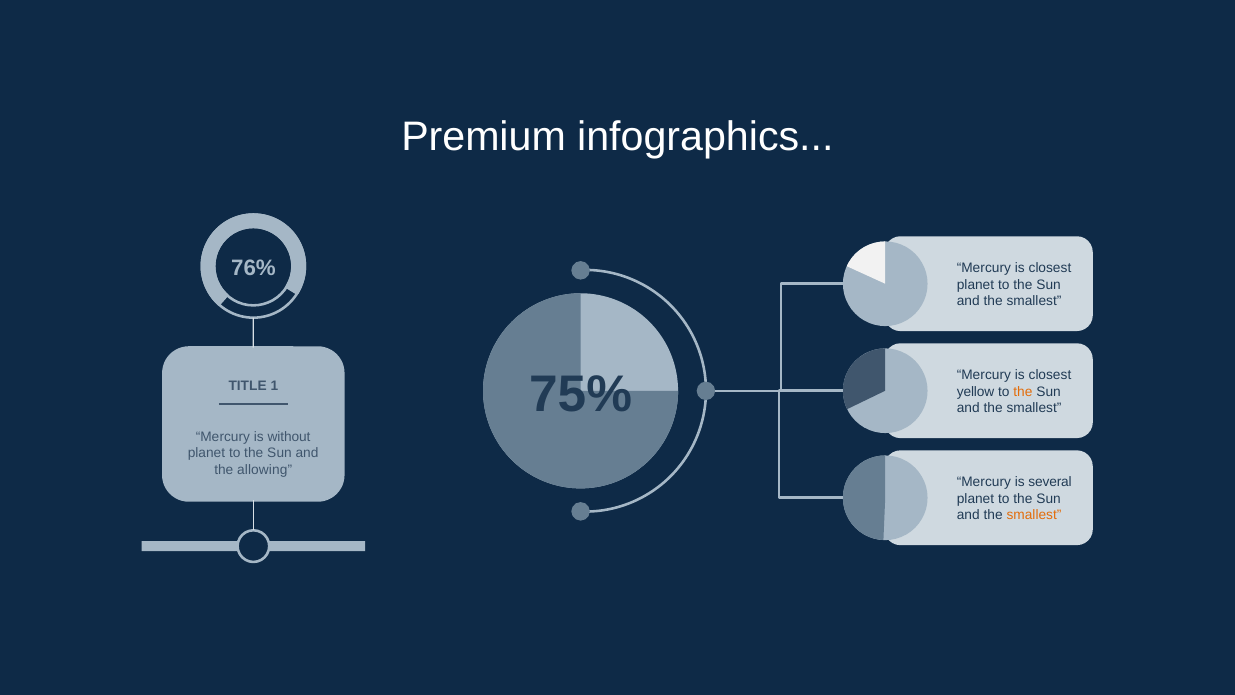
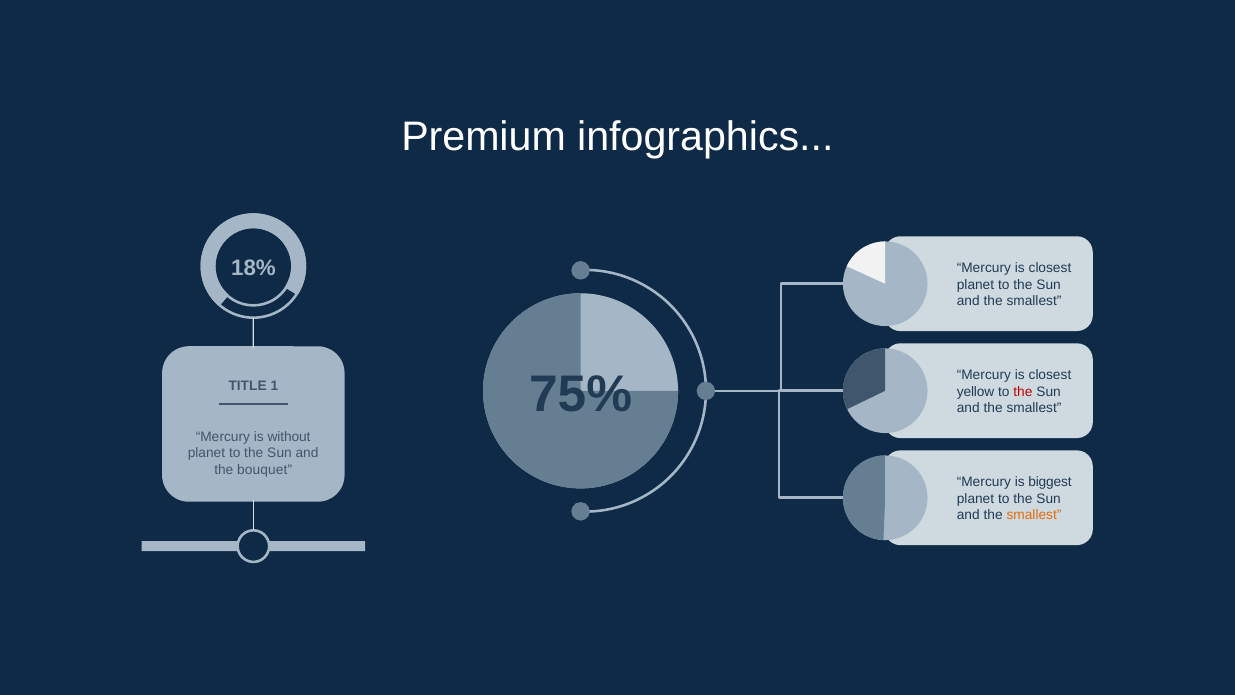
76%: 76% -> 18% (253, 268)
the colour: orange -> red (1023, 392)
allowing: allowing -> bouquet (265, 469)
several: several -> biggest (1050, 482)
